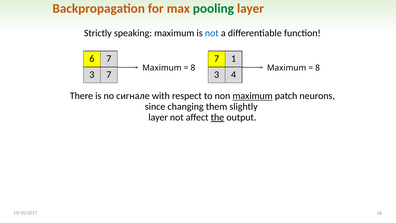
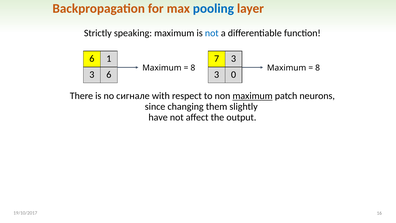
pooling colour: green -> blue (213, 9)
6 7: 7 -> 1 (109, 59)
7 1: 1 -> 3 (234, 59)
3 7: 7 -> 6 (109, 75)
4: 4 -> 0 (234, 75)
layer: layer -> have (158, 117)
the underline: present -> none (217, 117)
